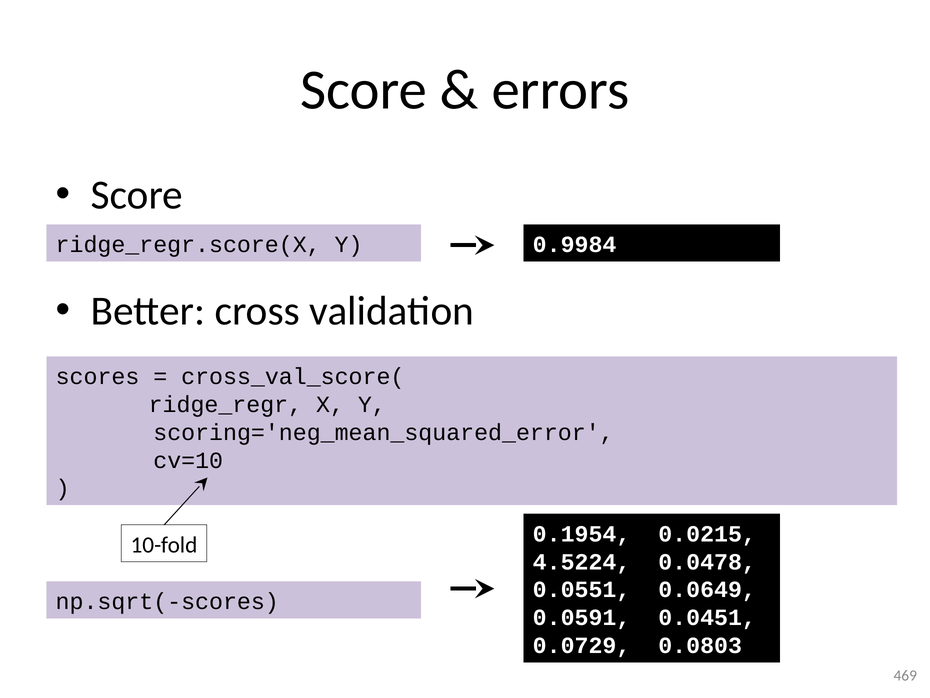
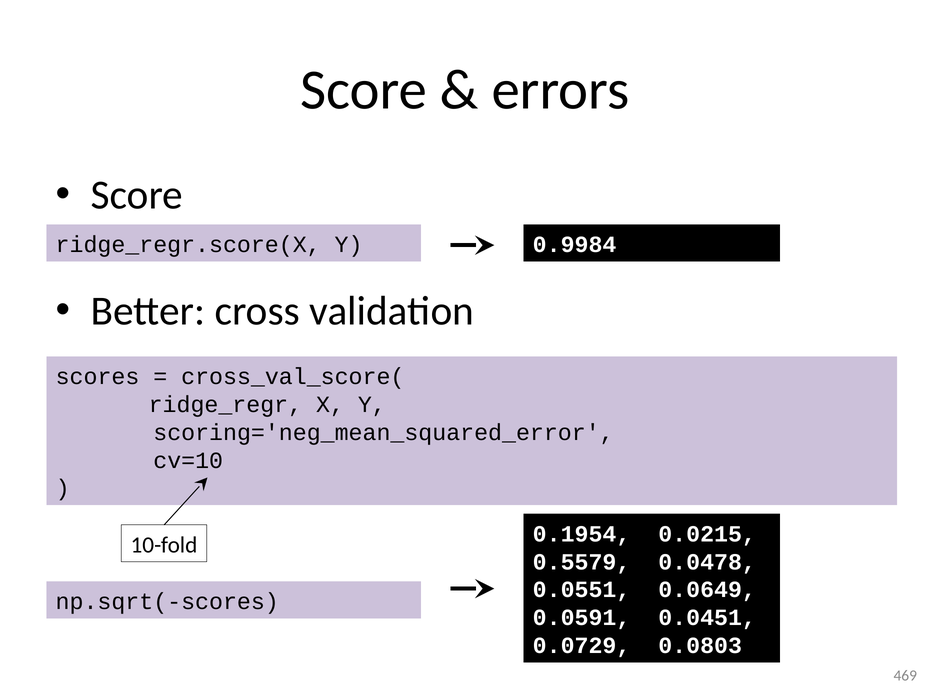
4.5224: 4.5224 -> 0.5579 (582, 561)
